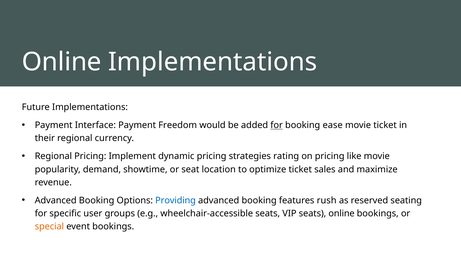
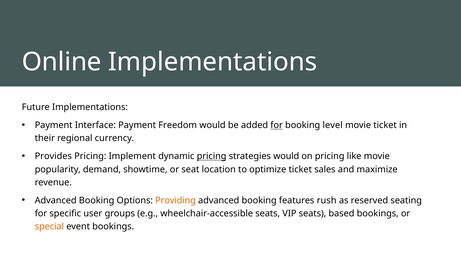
ease: ease -> level (333, 125)
Regional: Regional -> Provides (53, 156)
pricing underline: none -> present (212, 156)
strategies rating: rating -> would (286, 156)
Providing colour: blue -> orange (176, 201)
seats online: online -> based (341, 214)
